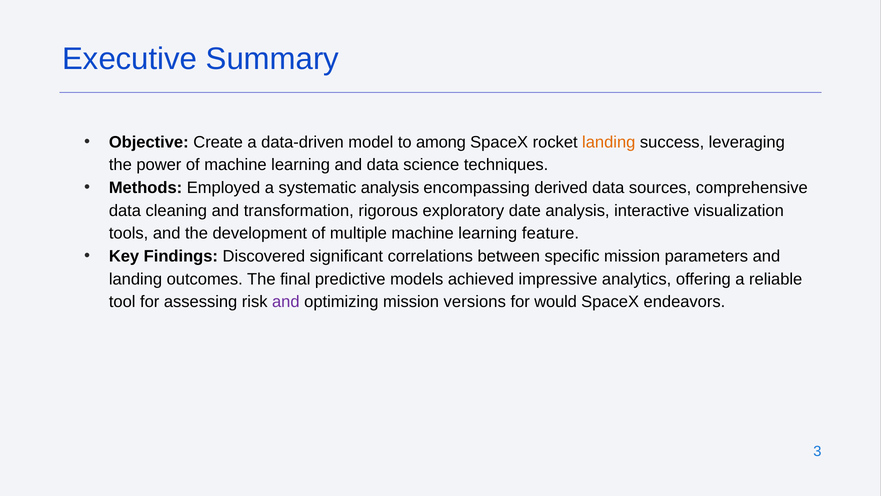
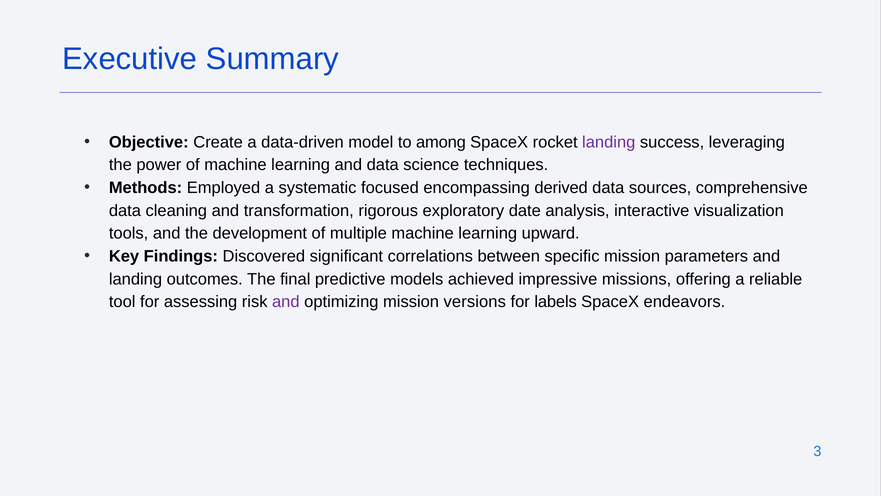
landing colour: orange -> purple (609, 142)
systematic analysis: analysis -> focused (390, 188)
feature: feature -> upward (551, 233)
analytics: analytics -> missions (637, 279)
would: would -> labels (556, 302)
